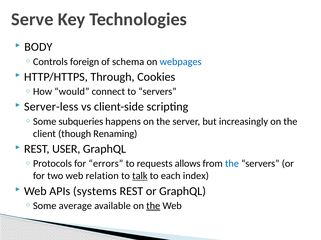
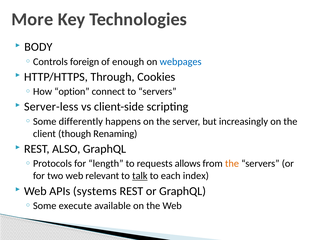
Serve: Serve -> More (32, 19)
schema: schema -> enough (128, 62)
would: would -> option (72, 92)
subqueries: subqueries -> differently (81, 122)
USER: USER -> ALSO (66, 149)
errors: errors -> length (106, 164)
the colour: blue -> orange (232, 164)
relation: relation -> relevant (102, 176)
average: average -> execute (75, 206)
the underline: present -> none (153, 206)
